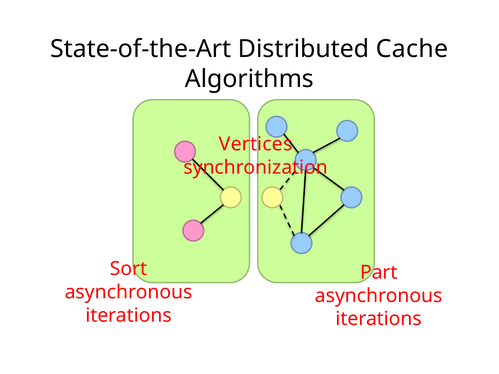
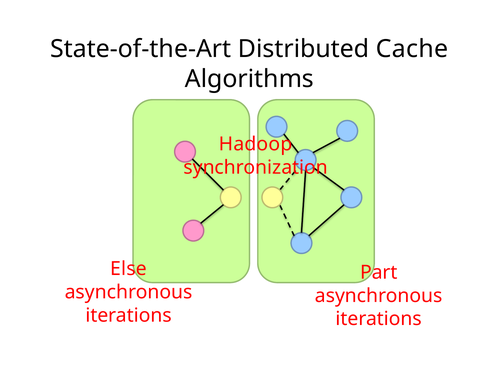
Vertices: Vertices -> Hadoop (256, 144)
Sort: Sort -> Else (128, 269)
